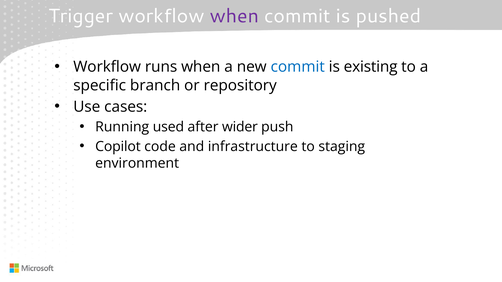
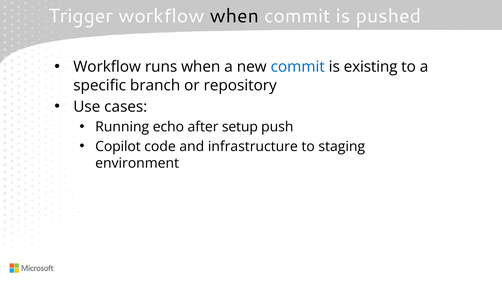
when colour: purple -> black (234, 16)
used: used -> echo (168, 127)
wider: wider -> setup (240, 127)
